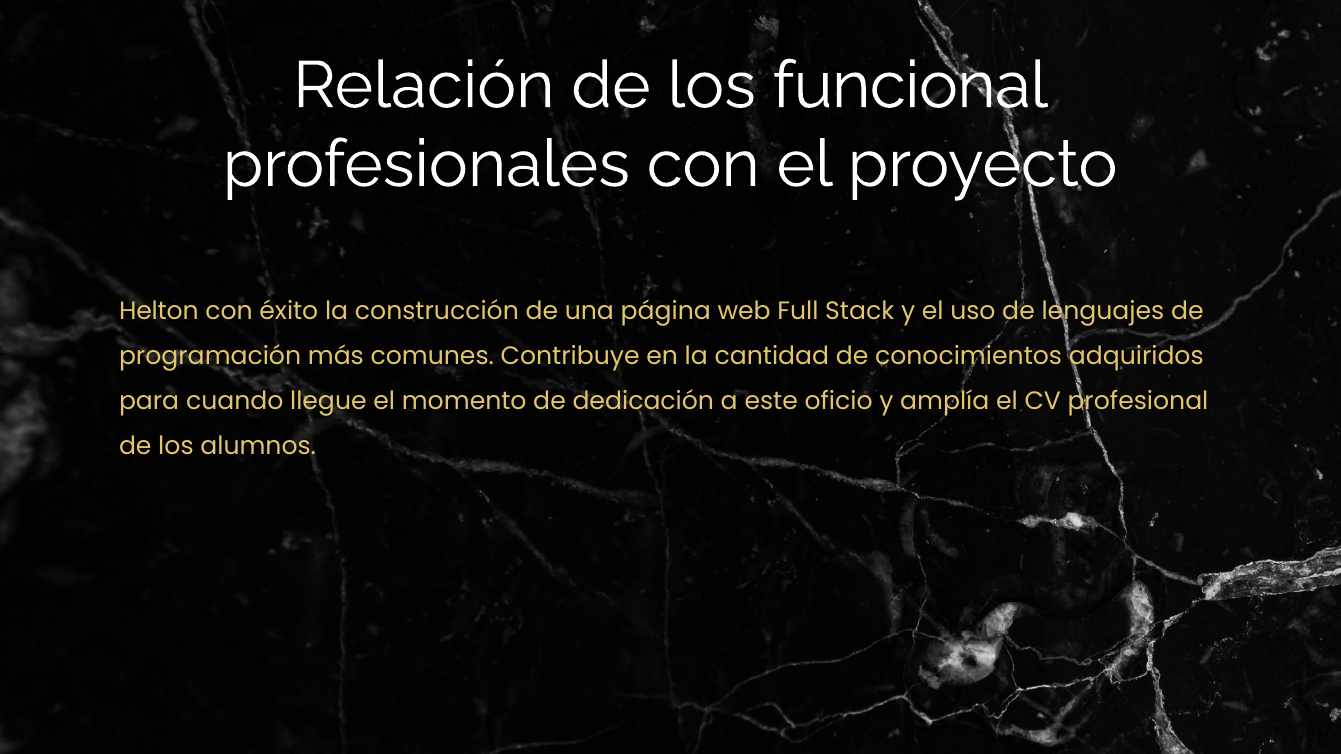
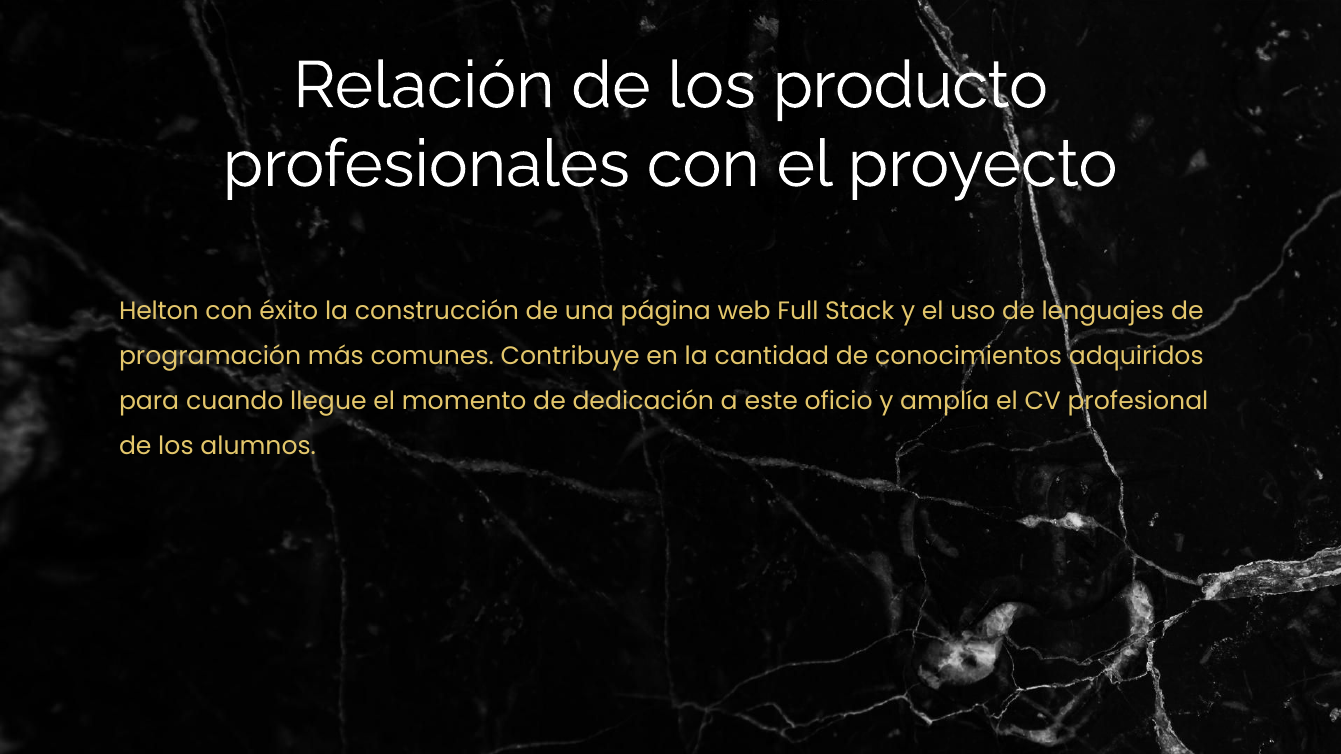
funcional: funcional -> producto (910, 86)
